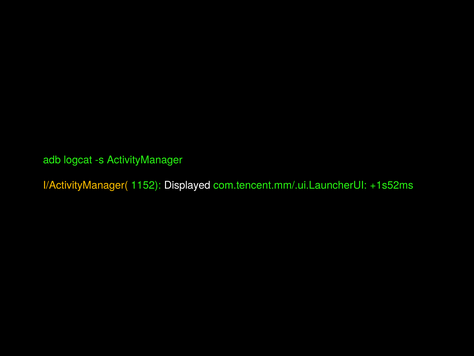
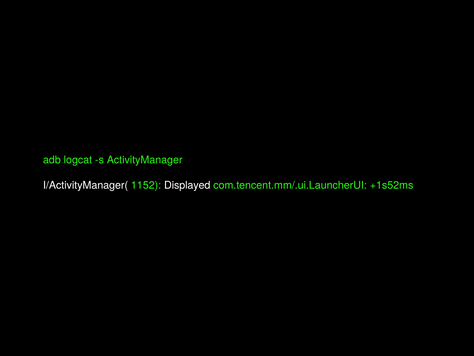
I/ActivityManager( colour: yellow -> white (86, 185)
